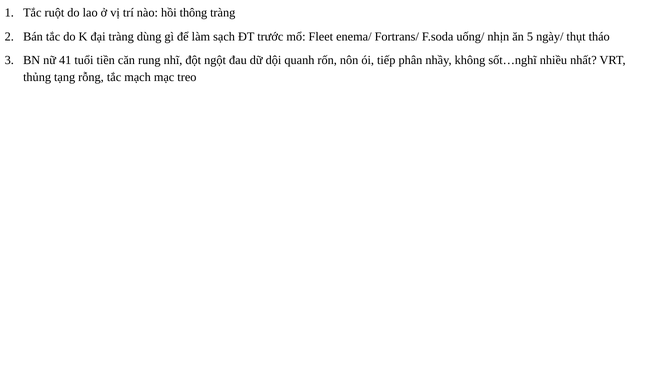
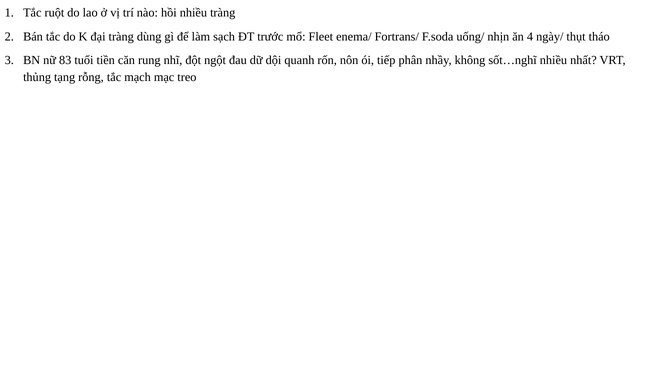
hồi thông: thông -> nhiều (193, 13)
5: 5 -> 4 (530, 37)
41: 41 -> 83 (65, 60)
